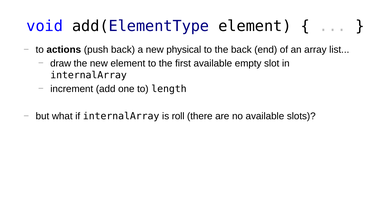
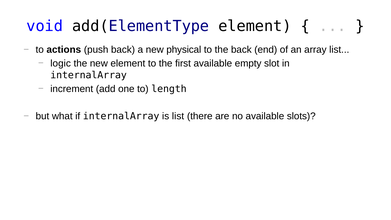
draw: draw -> logic (61, 63)
is roll: roll -> list (178, 116)
